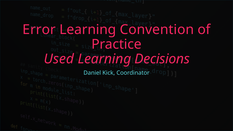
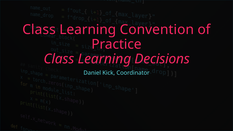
Error: Error -> Class (39, 30)
Used: Used -> Class (59, 59)
